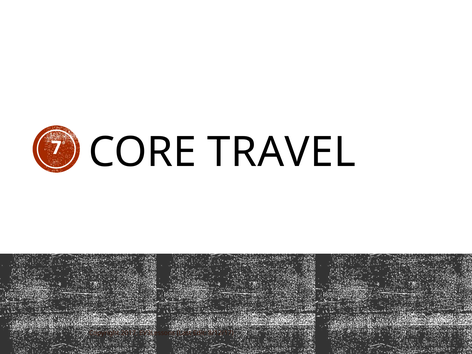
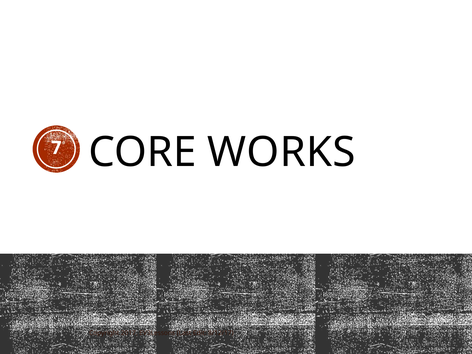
TRAVEL: TRAVEL -> WORKS (281, 152)
